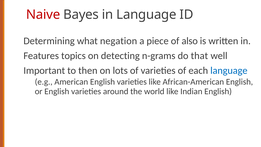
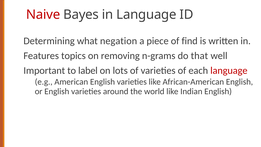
also: also -> find (190, 41)
detecting: detecting -> removing (120, 56)
then: then -> label (88, 71)
language colour: blue -> red (229, 71)
